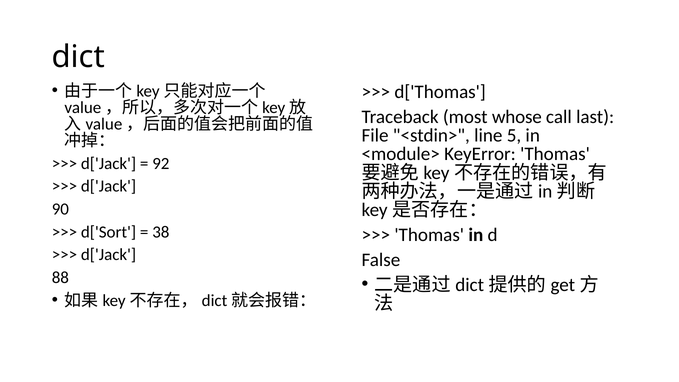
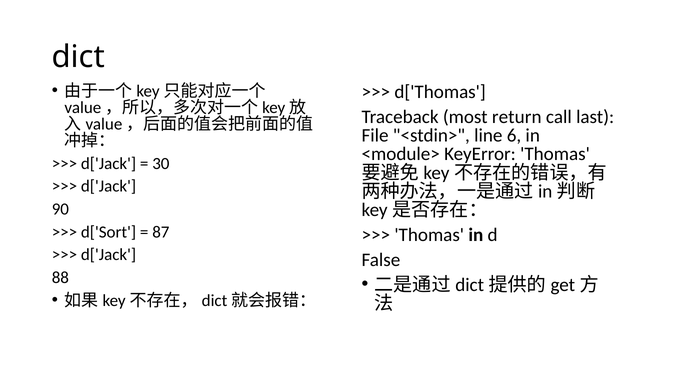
whose: whose -> return (517, 117)
5: 5 -> 6 (514, 136)
92: 92 -> 30 (161, 163)
38: 38 -> 87 (161, 232)
